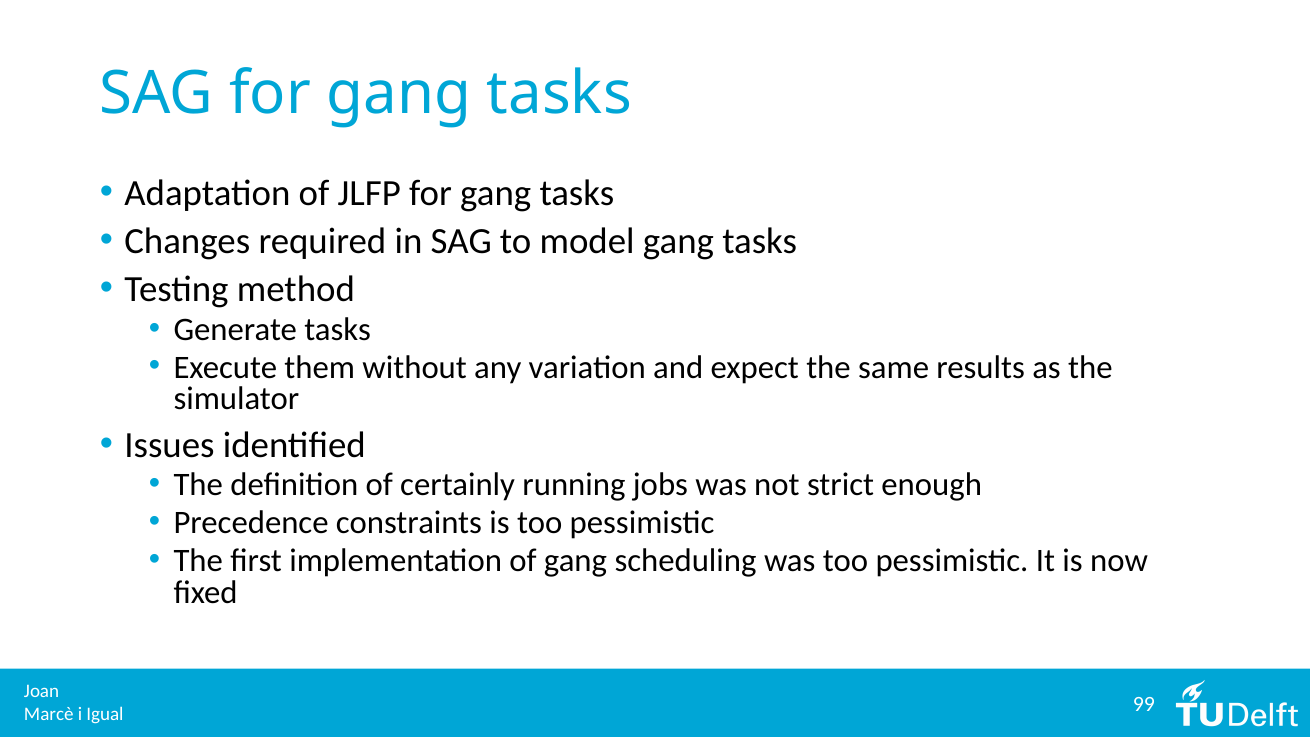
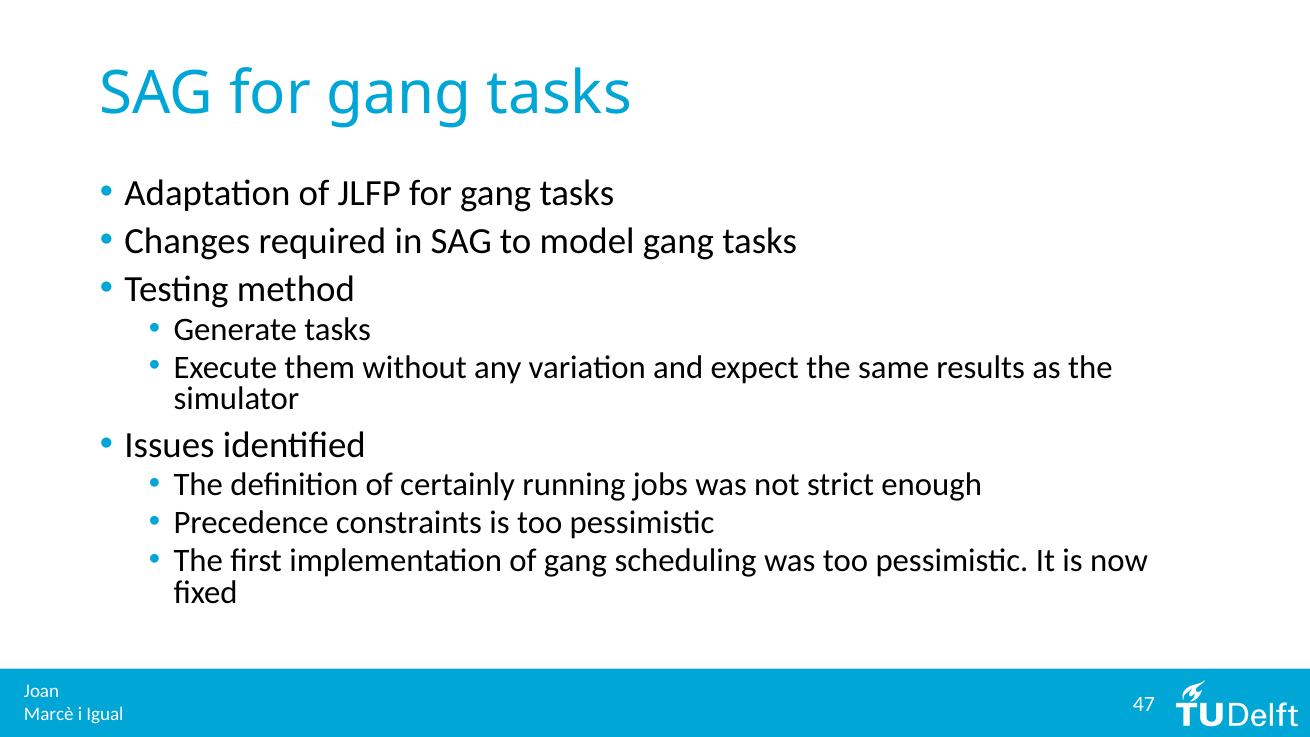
99: 99 -> 47 (1144, 704)
